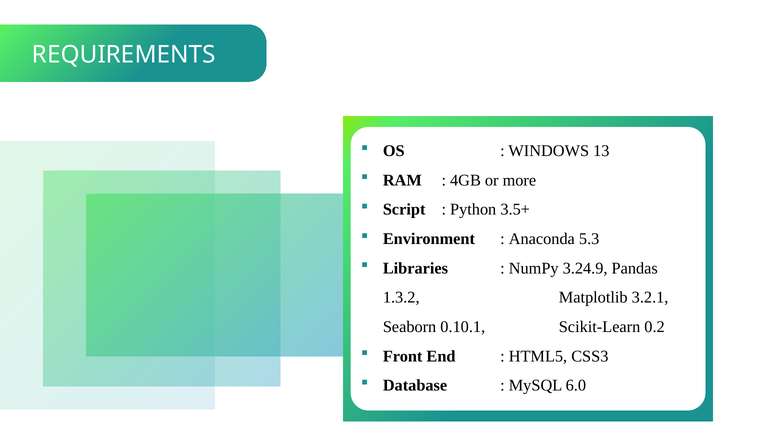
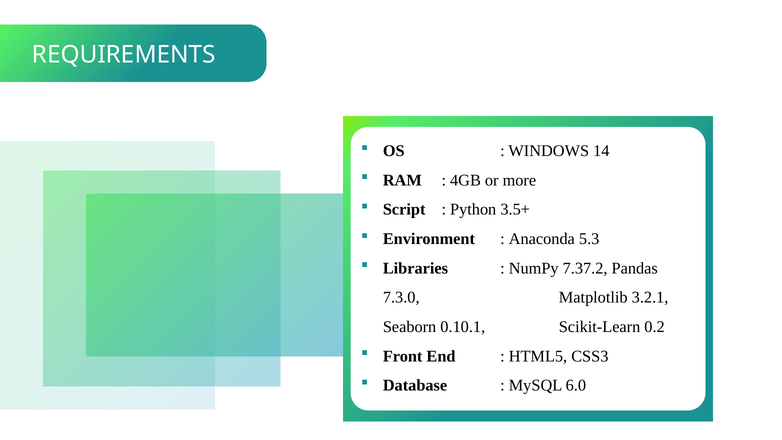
13: 13 -> 14 (601, 151)
3.24.9: 3.24.9 -> 7.37.2 (585, 268)
1.3.2: 1.3.2 -> 7.3.0 (401, 297)
